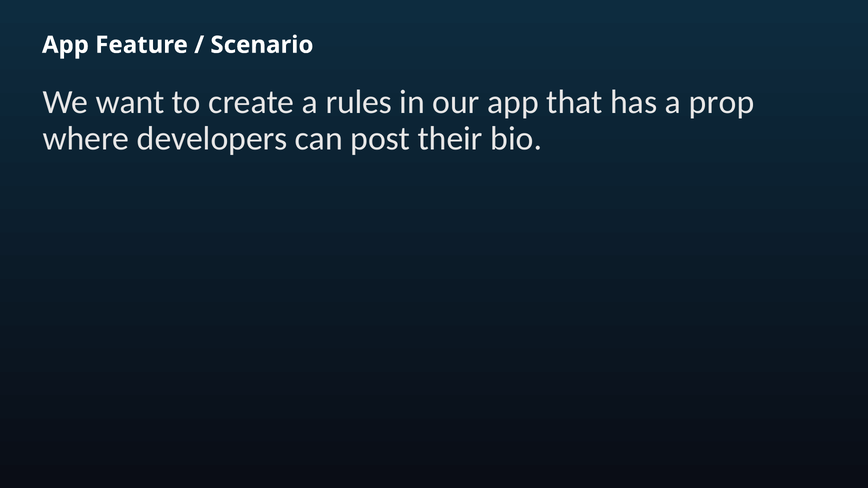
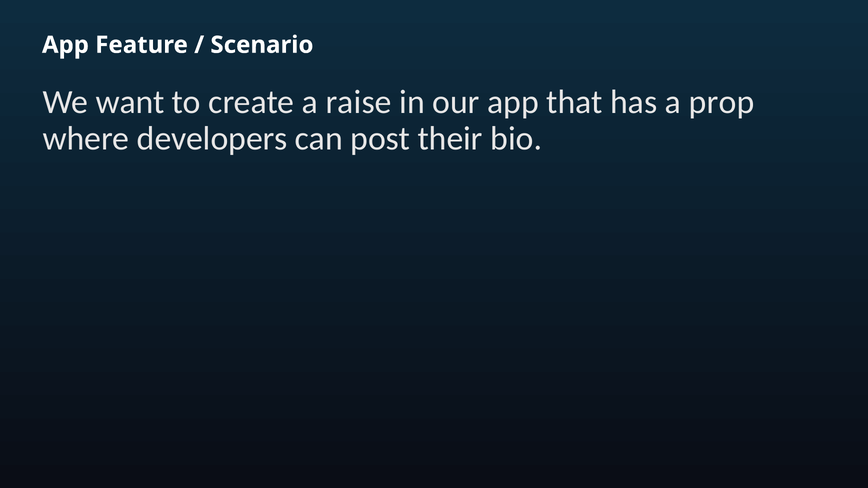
rules: rules -> raise (359, 102)
